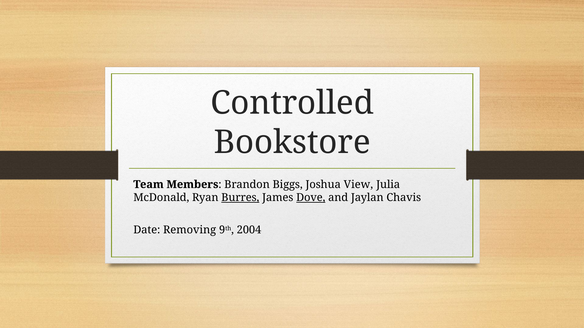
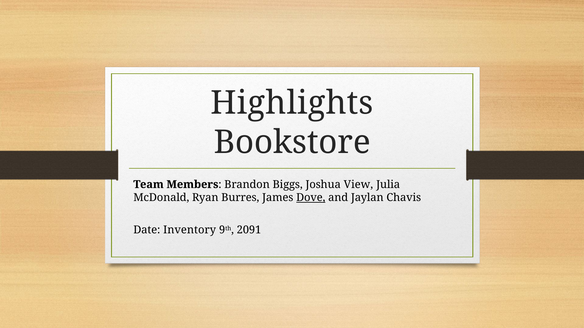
Controlled: Controlled -> Highlights (292, 103)
Burres underline: present -> none (240, 198)
Removing: Removing -> Inventory (190, 230)
2004: 2004 -> 2091 (249, 230)
